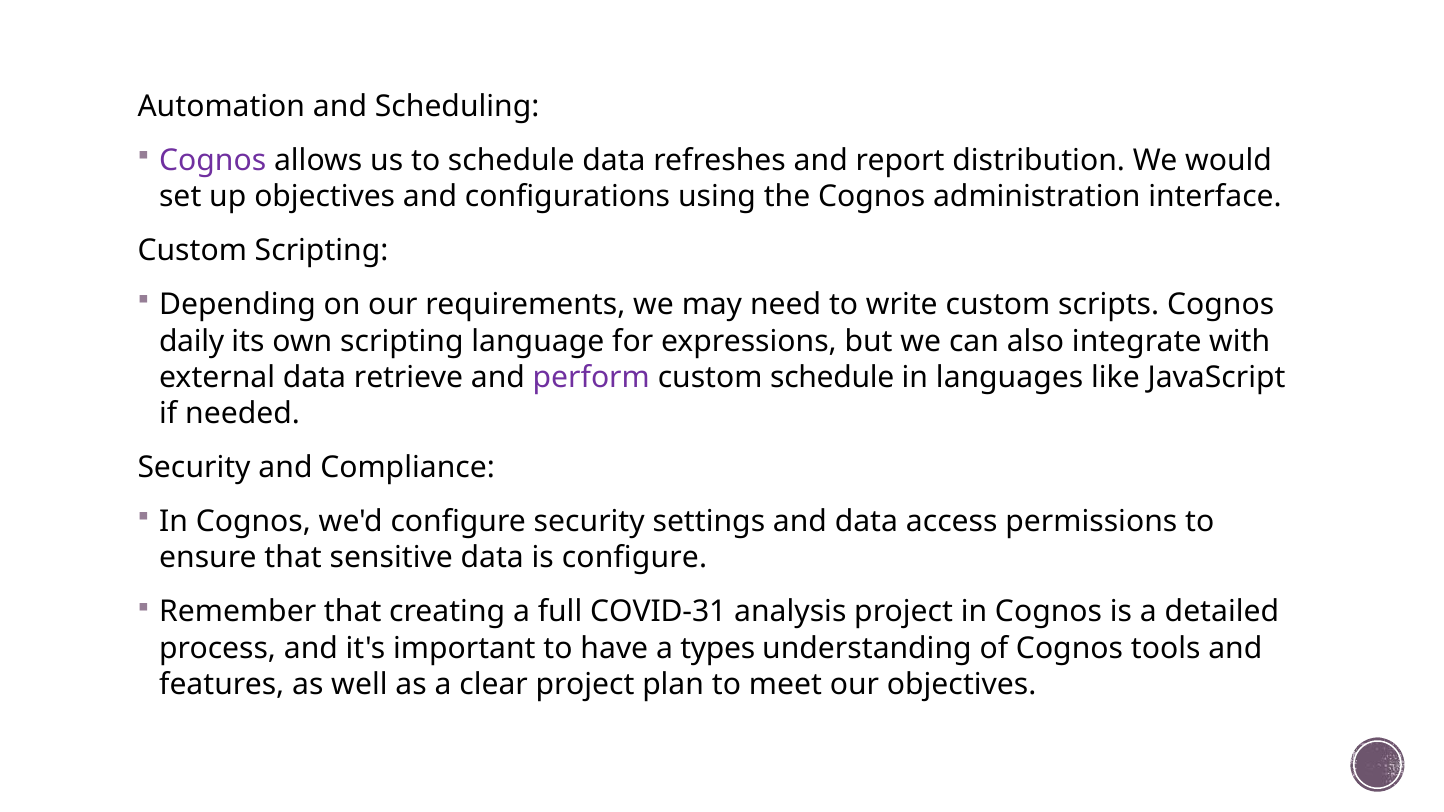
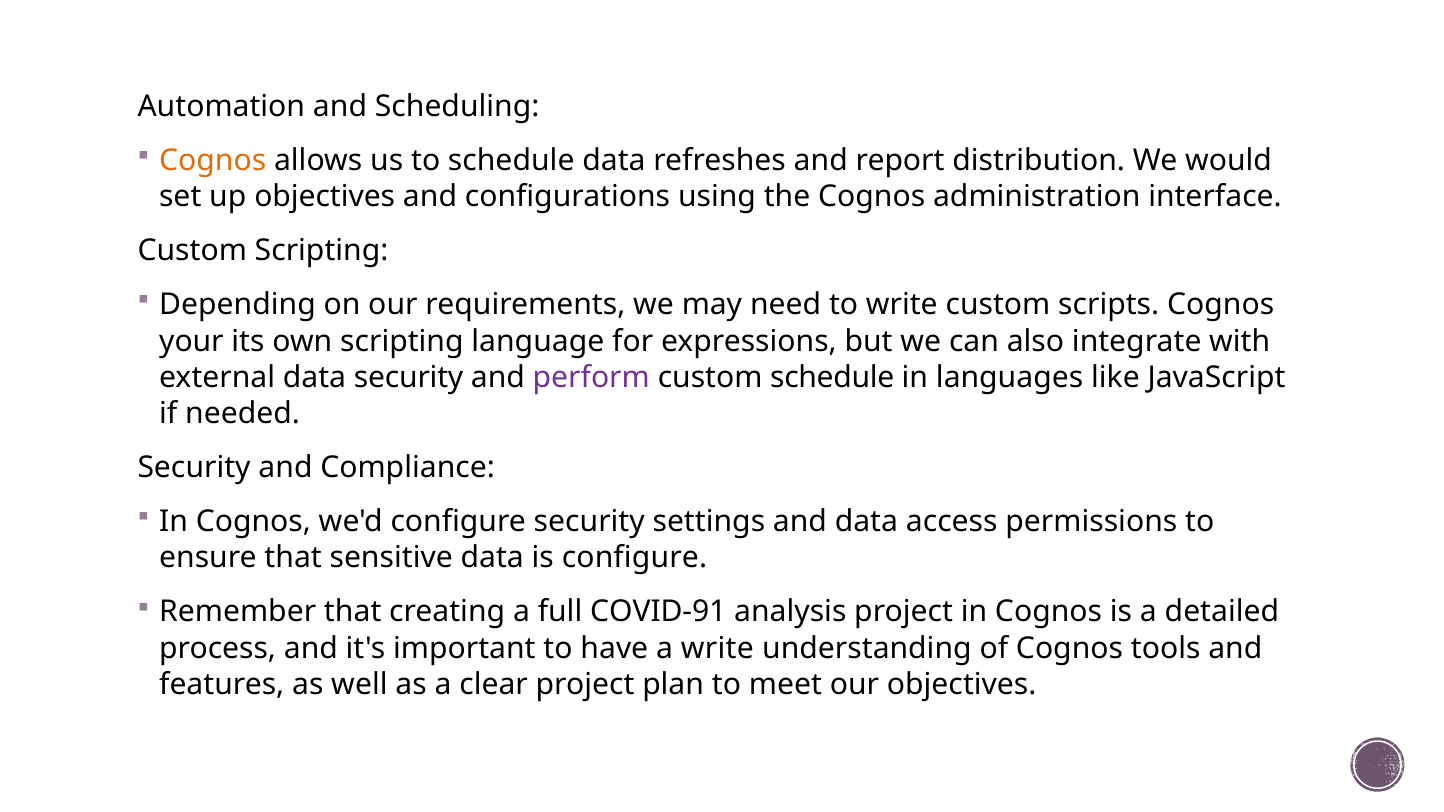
Cognos colour: purple -> orange (213, 160)
daily: daily -> your (191, 341)
data retrieve: retrieve -> security (409, 377)
COVID-31: COVID-31 -> COVID-91 (658, 612)
a types: types -> write (717, 648)
